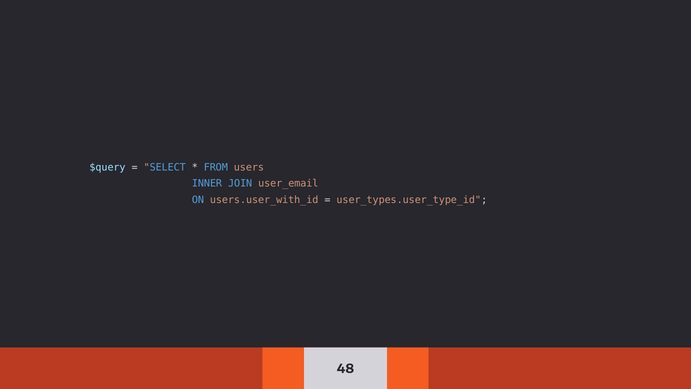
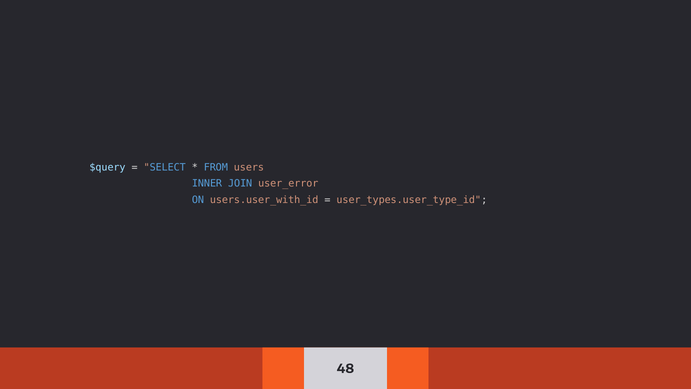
user_email: user_email -> user_error (288, 183)
